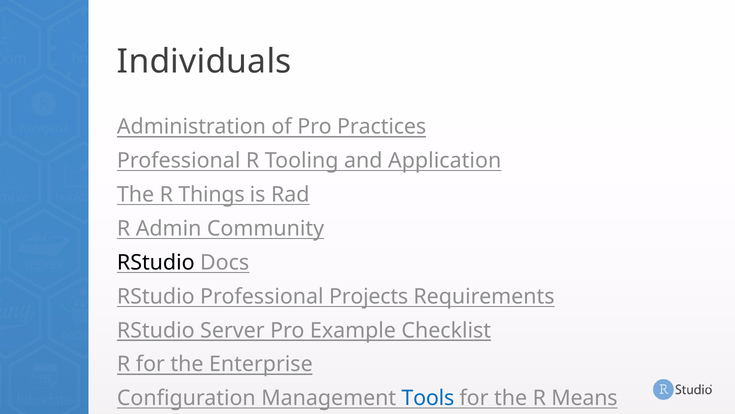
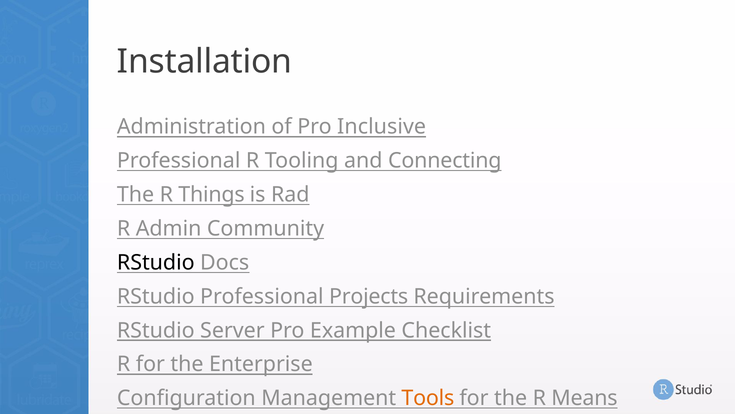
Individuals: Individuals -> Installation (204, 62)
Practices: Practices -> Inclusive (382, 127)
Application: Application -> Connecting (445, 161)
Tools colour: blue -> orange (428, 398)
